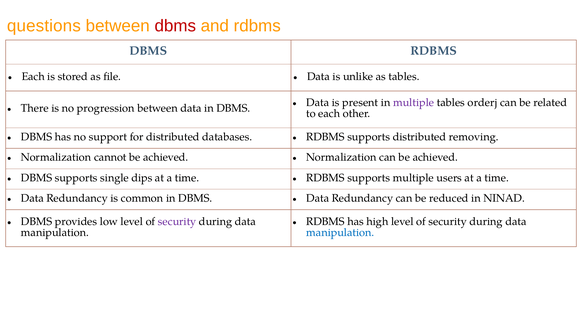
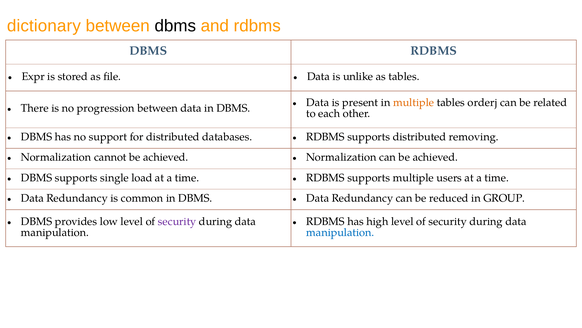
questions: questions -> dictionary (44, 26)
dbms colour: red -> black (175, 26)
Each: Each -> Expr (33, 76)
multiple colour: purple -> orange (414, 103)
dips: dips -> load (142, 177)
NINAD: NINAD -> GROUP (504, 198)
